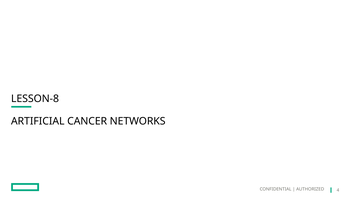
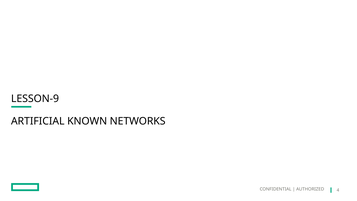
LESSON-8: LESSON-8 -> LESSON-9 (35, 99)
CANCER: CANCER -> KNOWN (87, 121)
